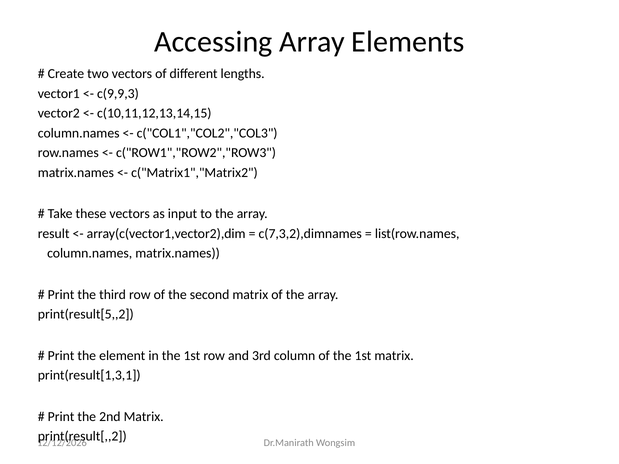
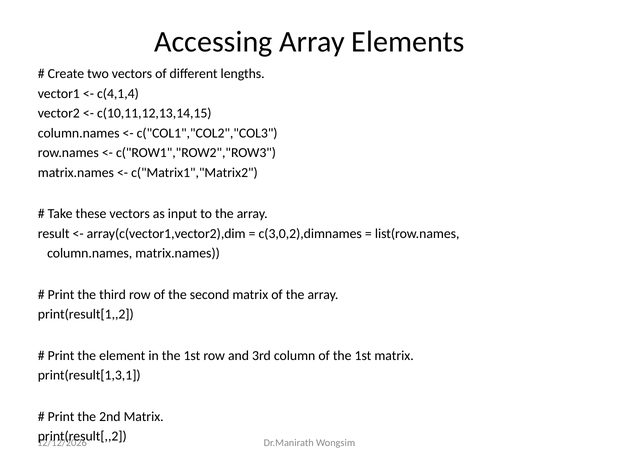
c(9,9,3: c(9,9,3 -> c(4,1,4 (118, 94)
c(7,3,2),dimnames: c(7,3,2),dimnames -> c(3,0,2),dimnames (310, 234)
print(result[5,,2: print(result[5,,2 -> print(result[1,,2 (86, 315)
